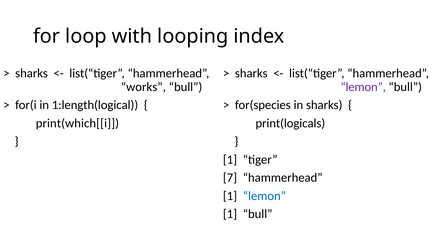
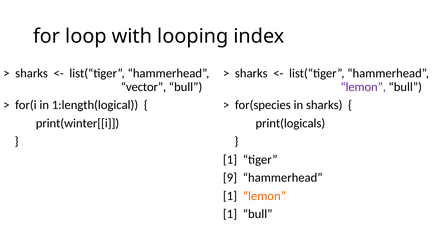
works: works -> vector (143, 87)
print(which[[i: print(which[[i -> print(winter[[i (77, 123)
7: 7 -> 9 (230, 178)
lemon colour: blue -> orange (264, 196)
